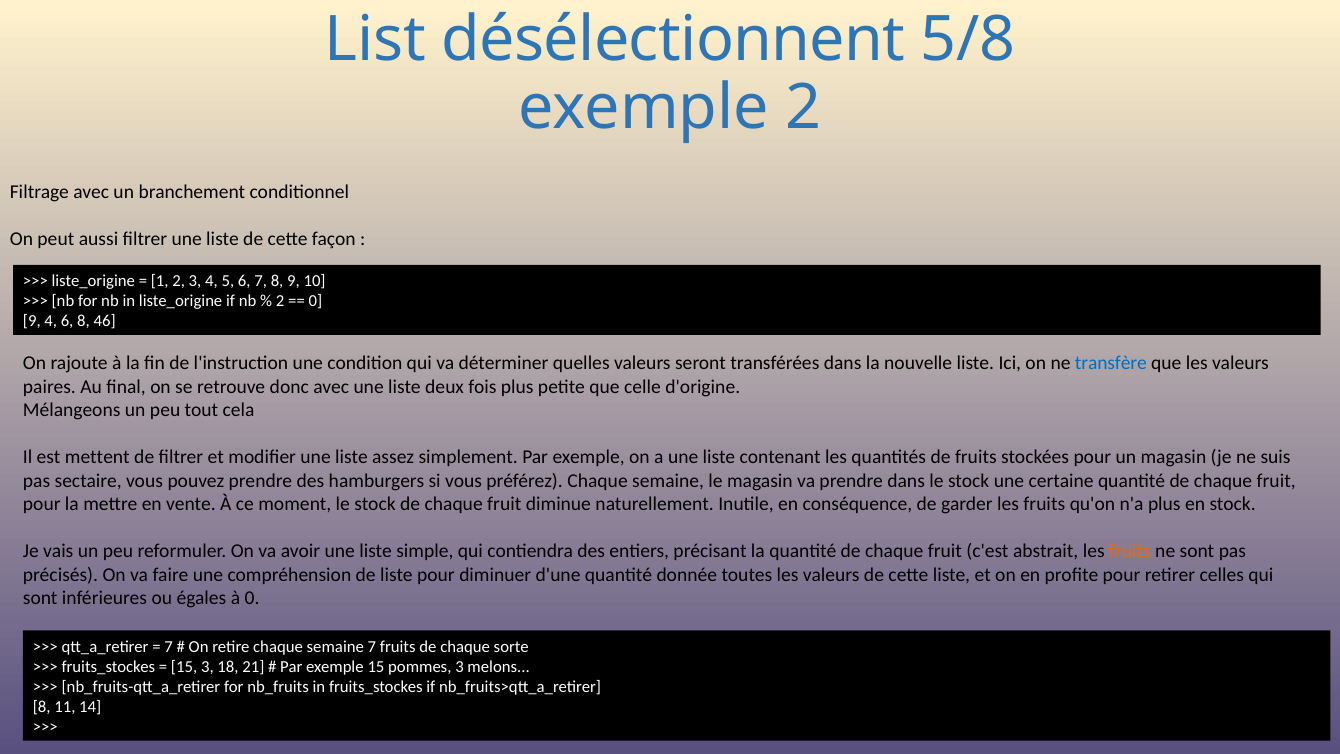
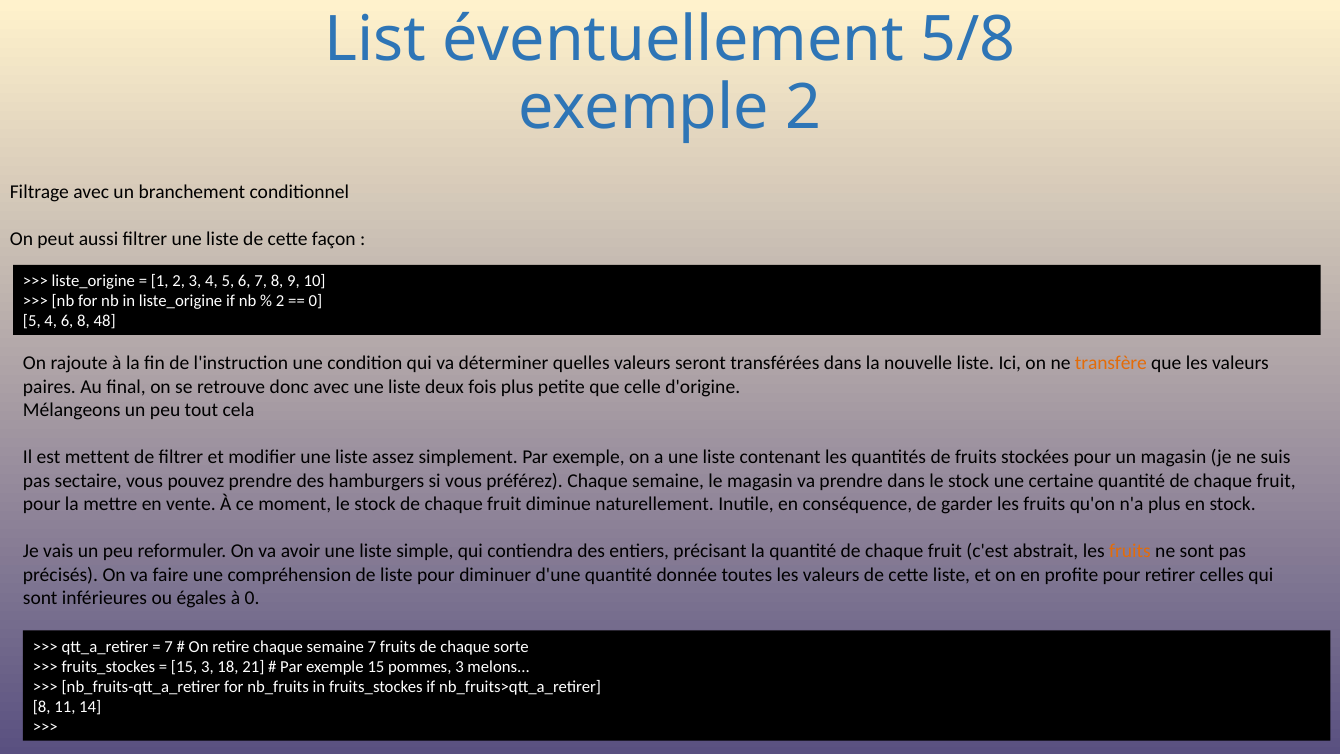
désélectionnent: désélectionnent -> éventuellement (673, 39)
9: 9 -> 5 (32, 321)
46: 46 -> 48 (105, 321)
transfère colour: blue -> orange (1111, 363)
